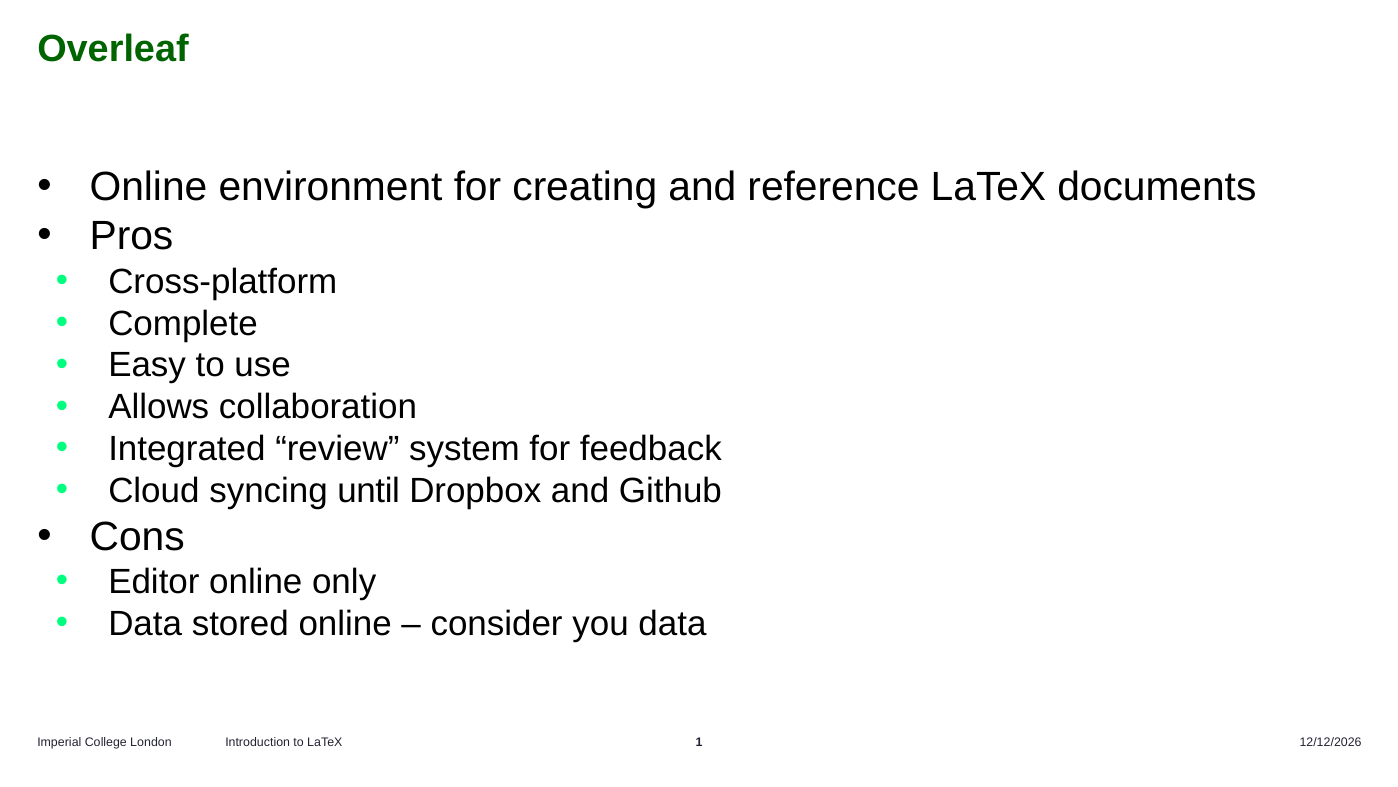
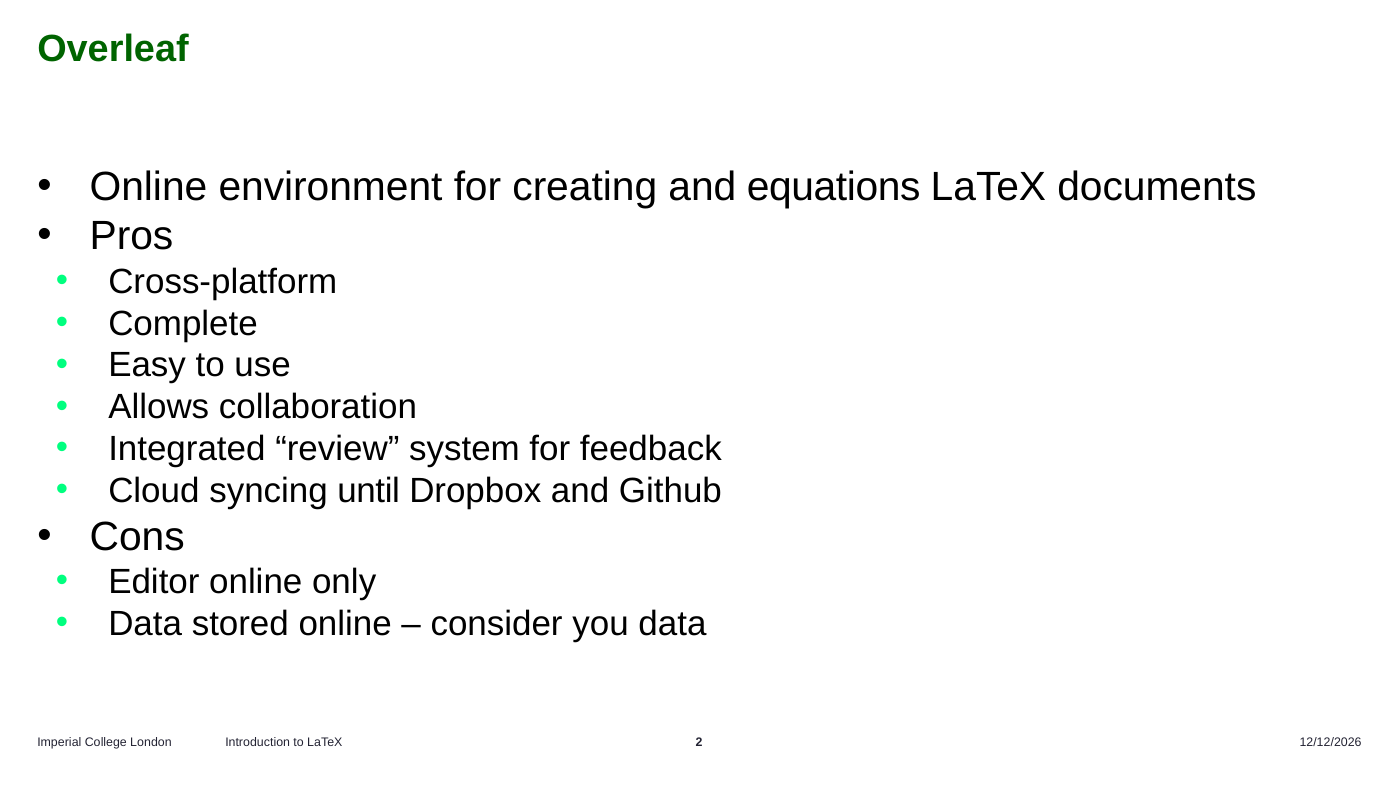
reference: reference -> equations (834, 187)
1: 1 -> 2 (699, 742)
